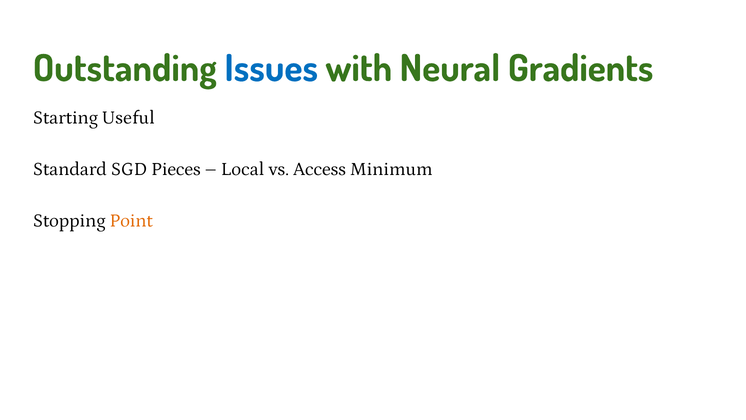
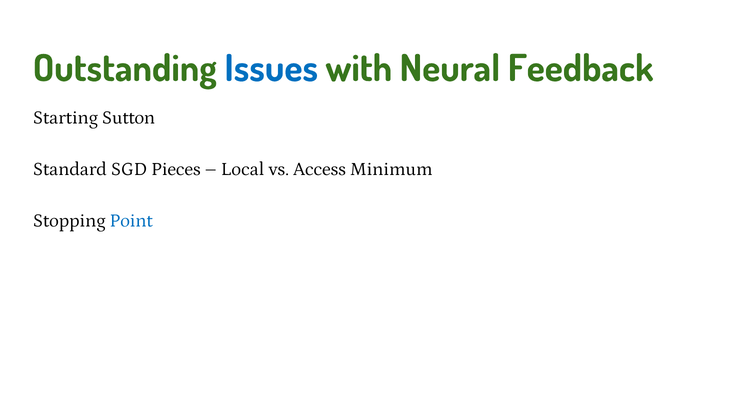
Gradients: Gradients -> Feedback (581, 69)
Useful: Useful -> Sutton (129, 117)
Point colour: orange -> blue (131, 220)
